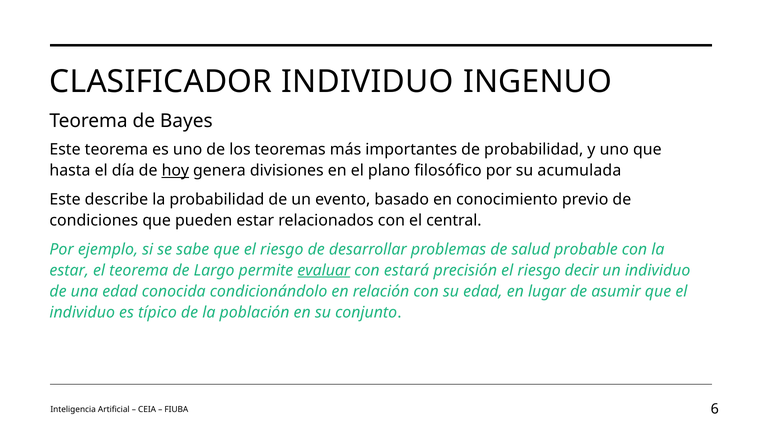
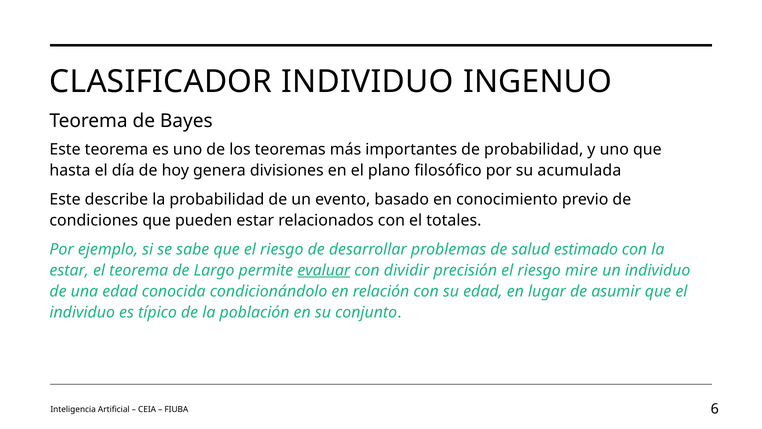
hoy underline: present -> none (175, 170)
central: central -> totales (454, 220)
probable: probable -> estimado (586, 249)
estará: estará -> dividir (407, 270)
decir: decir -> mire (581, 270)
